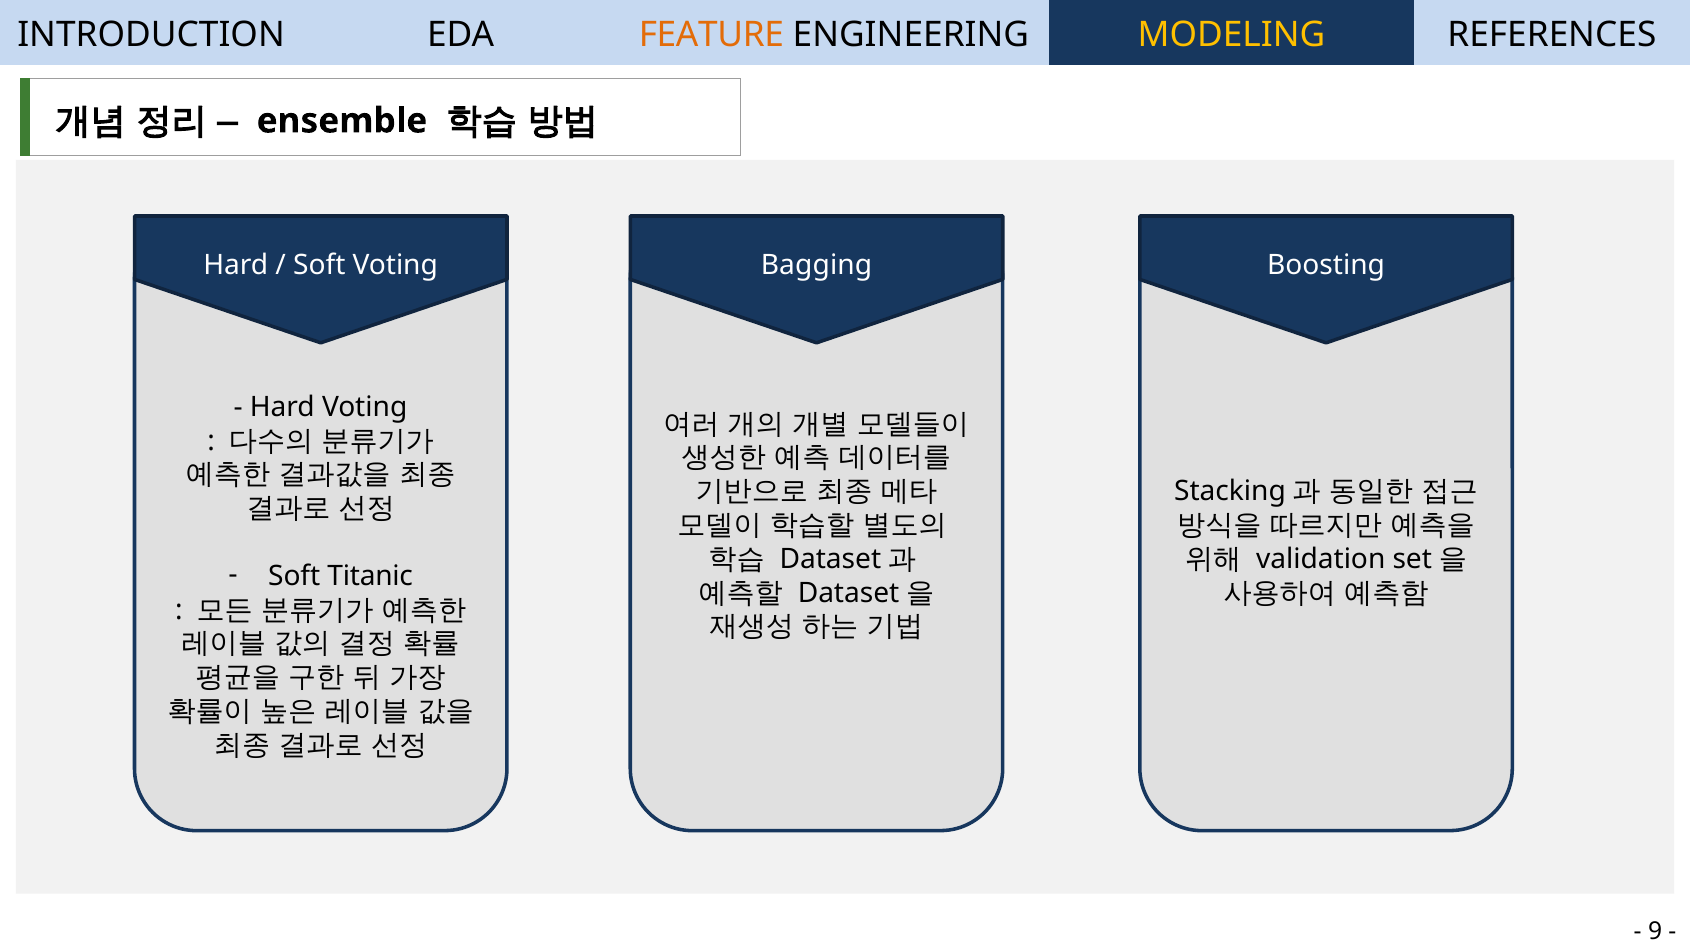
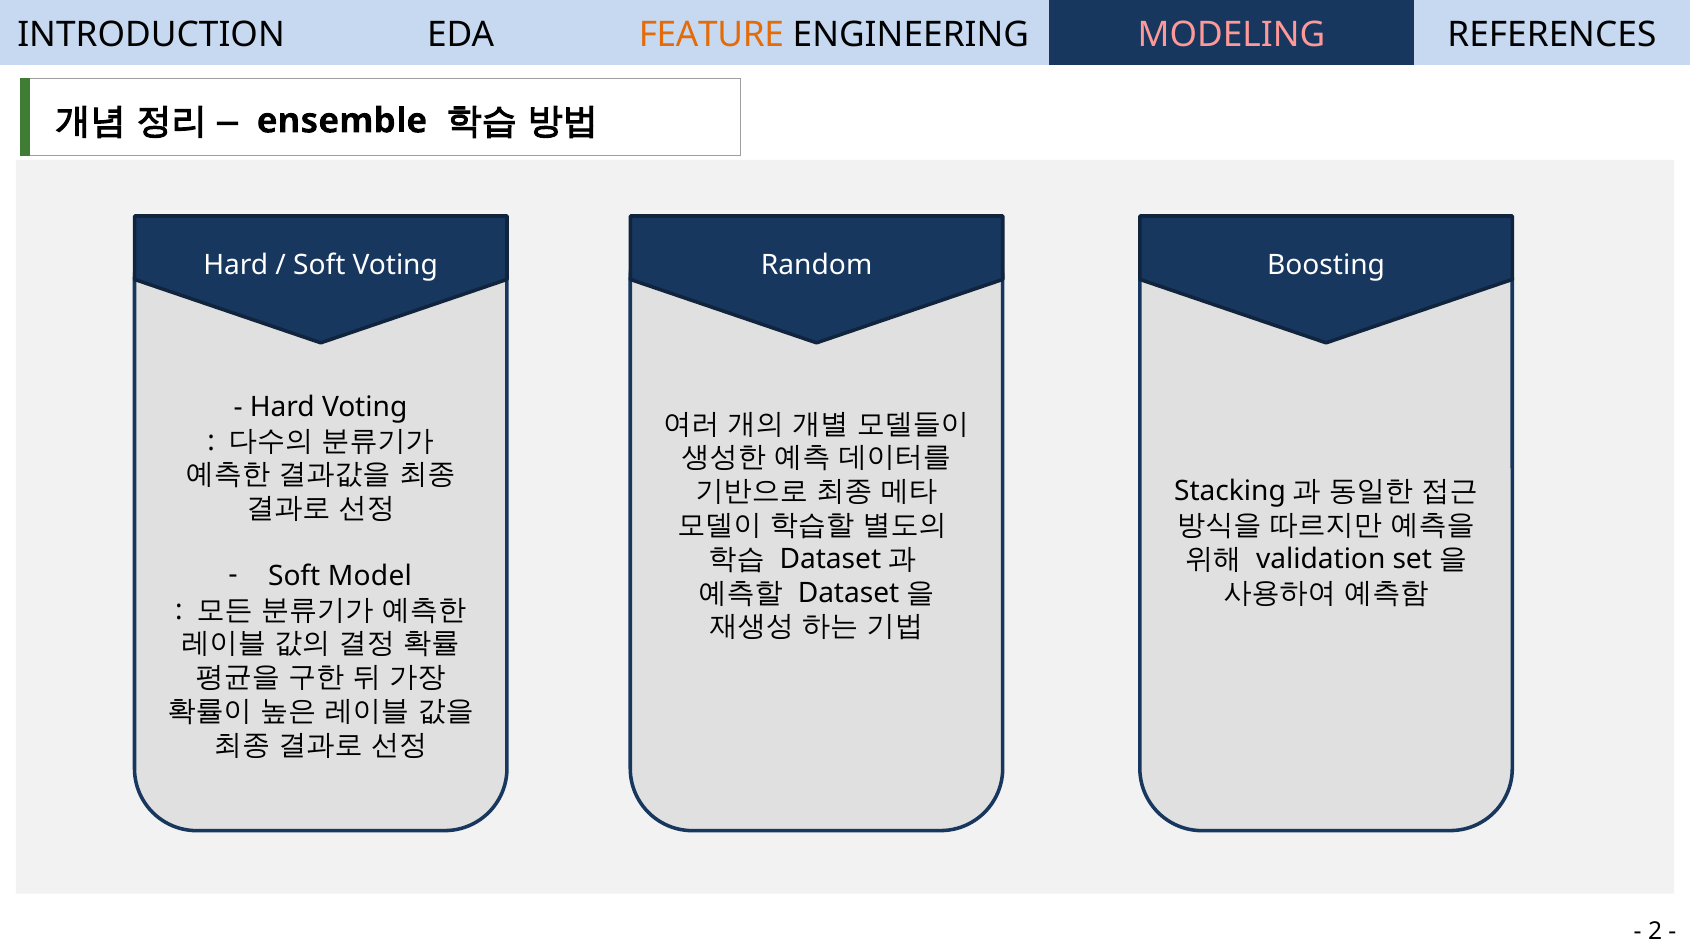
MODELING colour: yellow -> pink (1231, 35)
Bagging: Bagging -> Random (817, 265)
Titanic: Titanic -> Model (370, 576)
9: 9 -> 2 (1655, 931)
